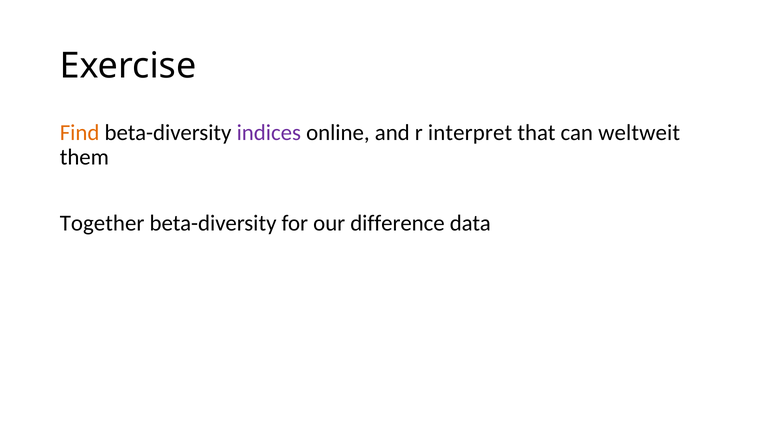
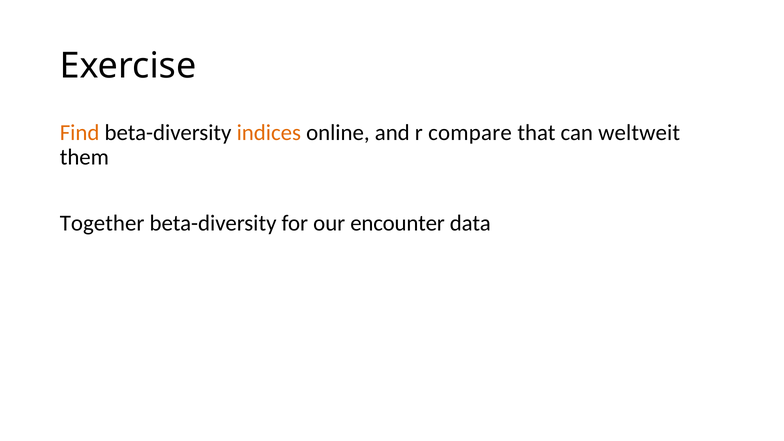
indices colour: purple -> orange (269, 133)
interpret: interpret -> compare (470, 133)
difference: difference -> encounter (398, 223)
